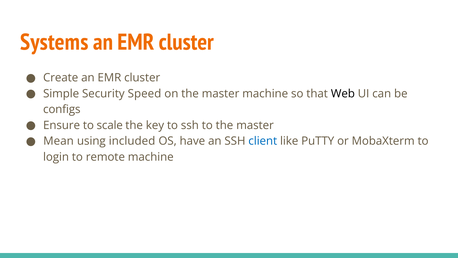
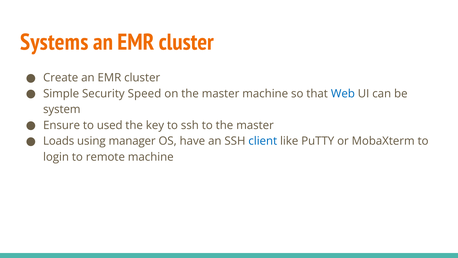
Web colour: black -> blue (343, 94)
configs: configs -> system (62, 109)
scale: scale -> used (110, 125)
Mean: Mean -> Loads (59, 141)
included: included -> manager (132, 141)
